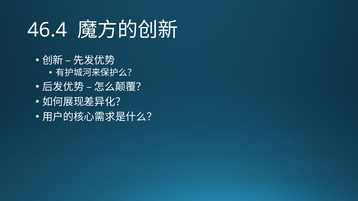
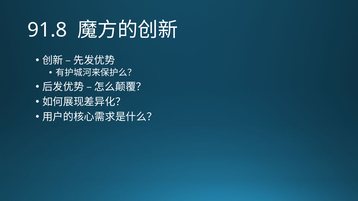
46.4: 46.4 -> 91.8 (47, 30)
